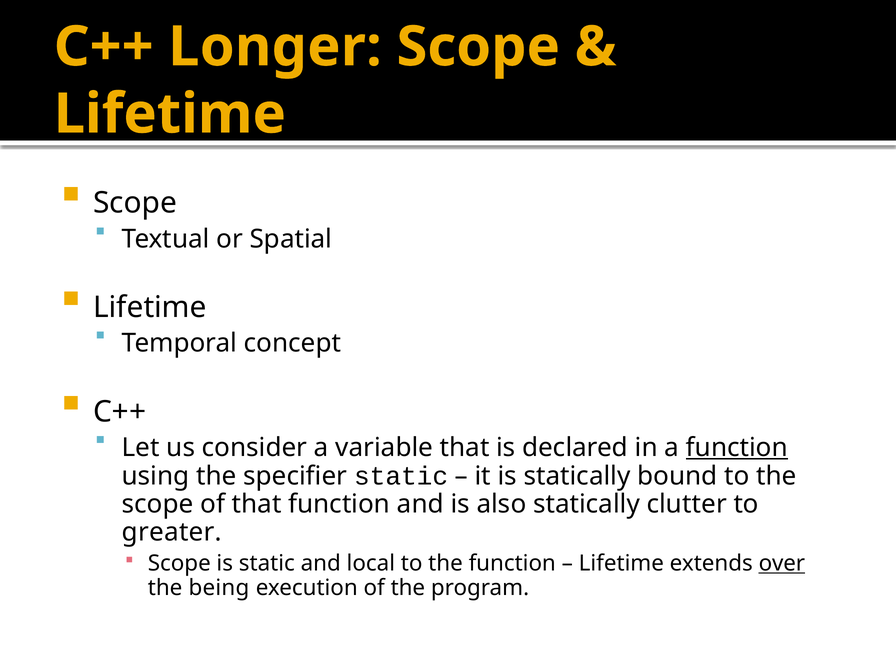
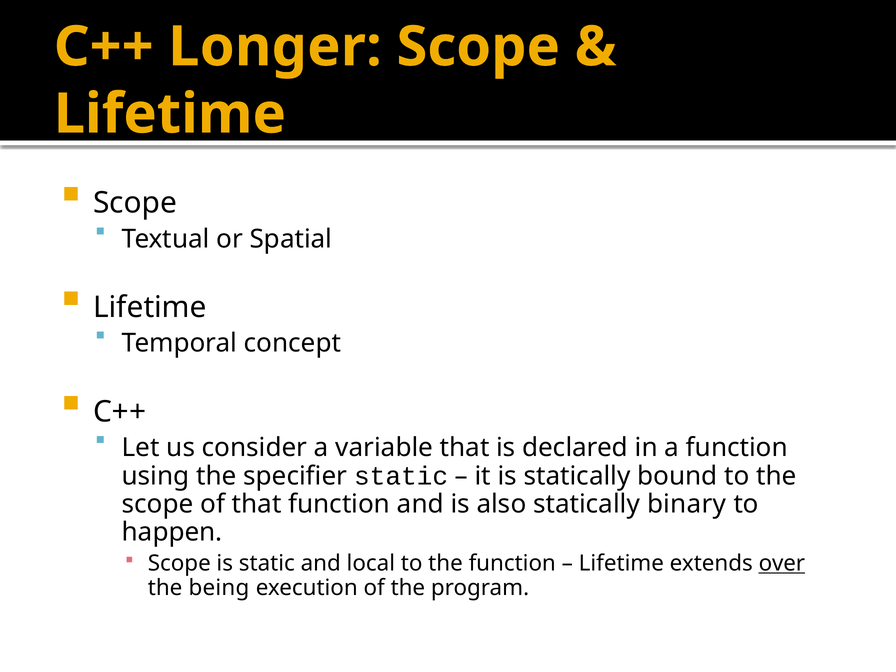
function underline: present -> none (737, 448)
clutter: clutter -> binary (687, 504)
greater: greater -> happen (172, 532)
